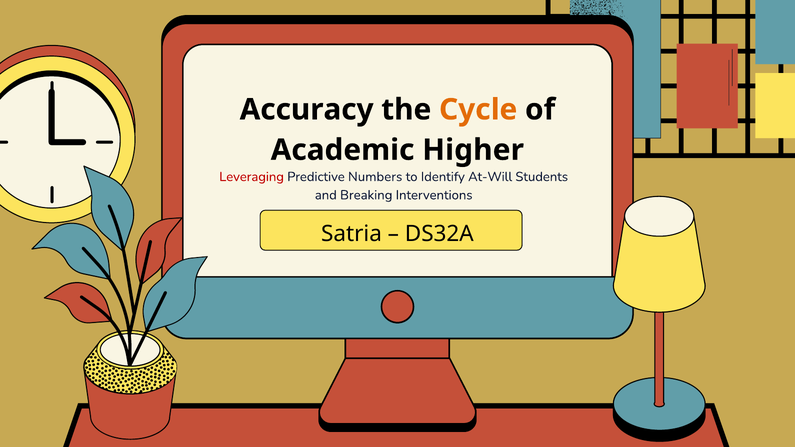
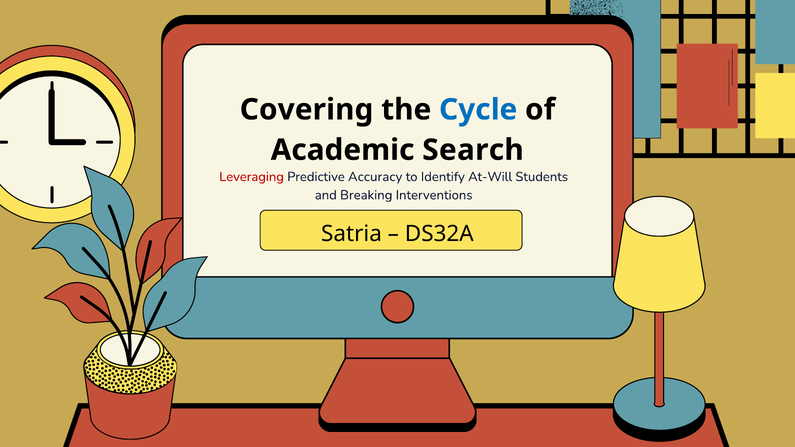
Accuracy: Accuracy -> Covering (307, 110)
Cycle colour: orange -> blue (478, 110)
Higher: Higher -> Search (473, 150)
Numbers: Numbers -> Accuracy (375, 177)
